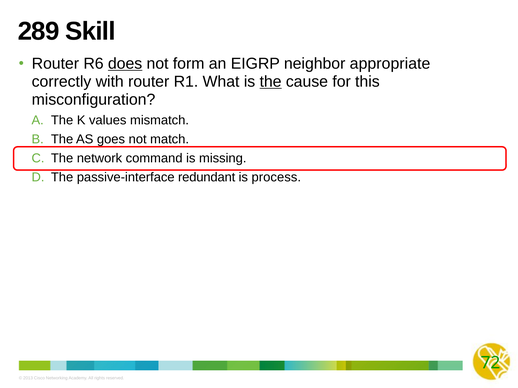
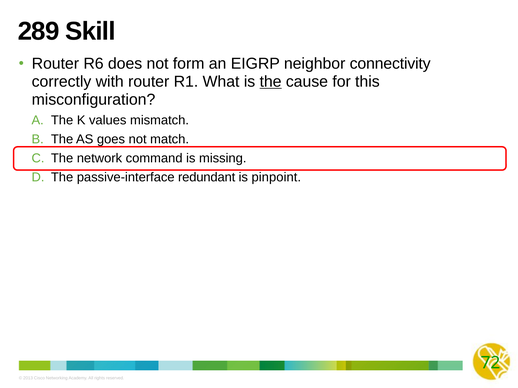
does underline: present -> none (125, 64)
appropriate: appropriate -> connectivity (390, 64)
process: process -> pinpoint (276, 178)
